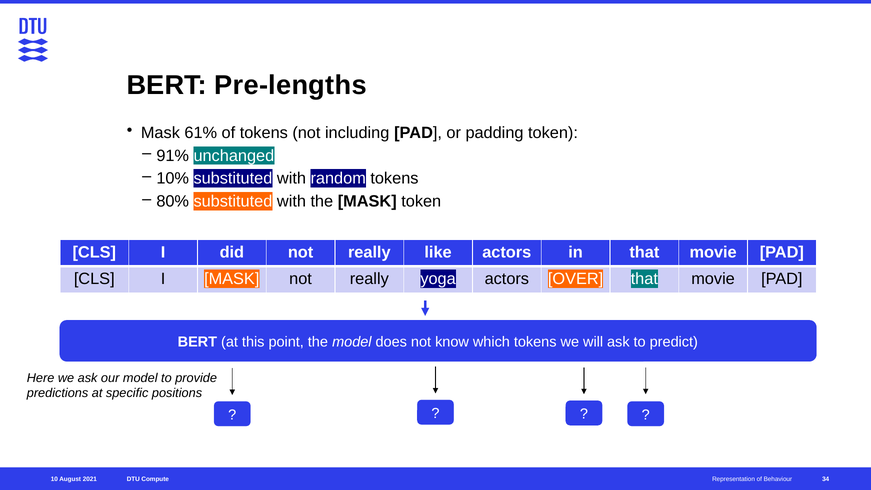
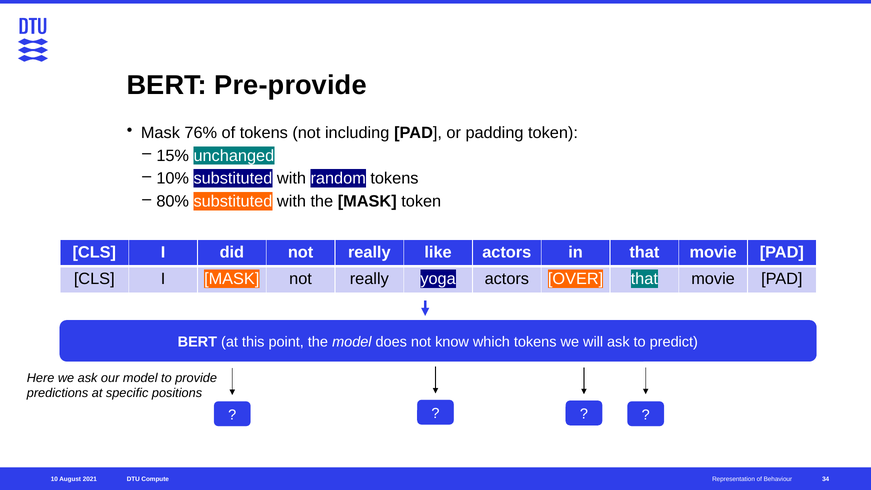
Pre-lengths: Pre-lengths -> Pre-provide (291, 85)
61%: 61% -> 76% (201, 133)
91%: 91% -> 15% (173, 156)
